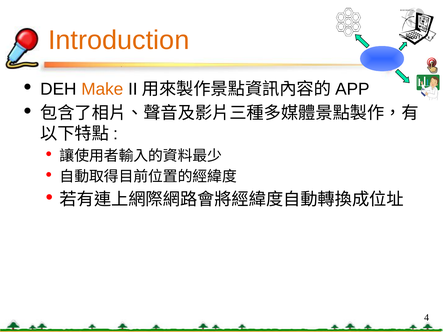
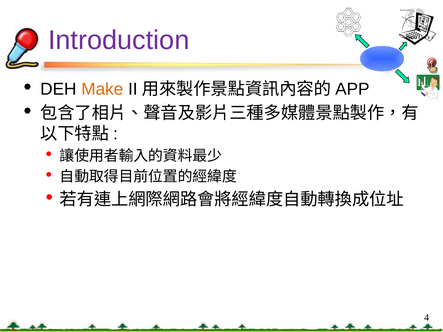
Introduction colour: orange -> purple (119, 40)
